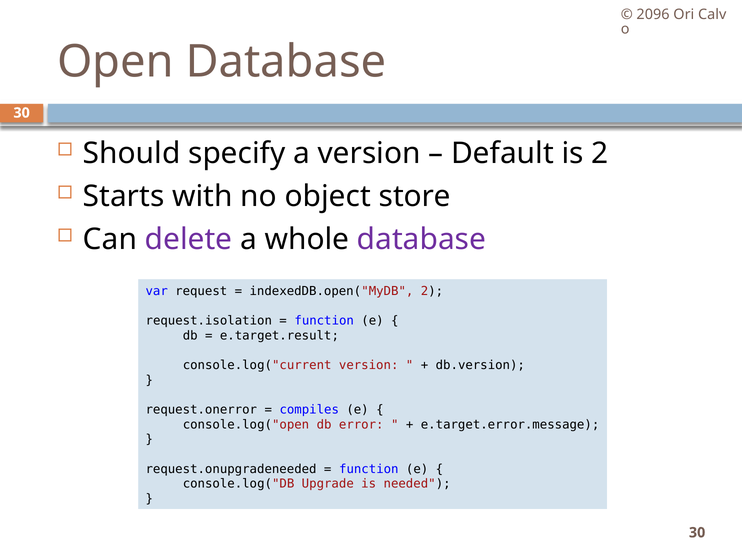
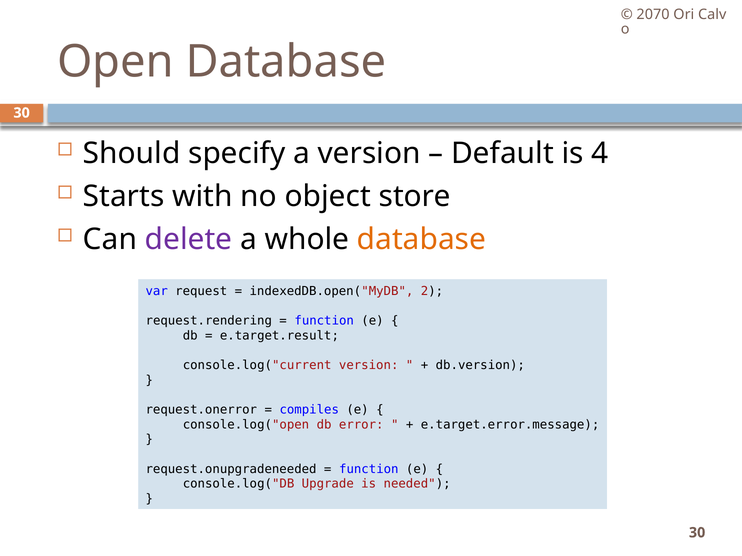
2096: 2096 -> 2070 (653, 15)
is 2: 2 -> 4 (600, 154)
database colour: purple -> orange (422, 240)
request.isolation: request.isolation -> request.rendering (209, 321)
